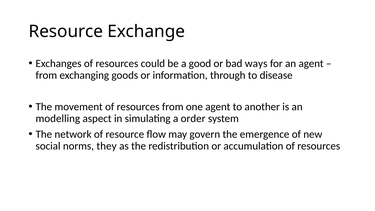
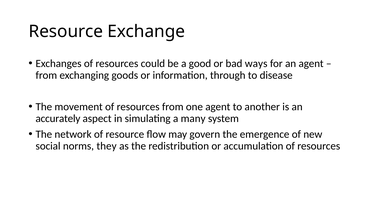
modelling: modelling -> accurately (58, 118)
order: order -> many (193, 118)
